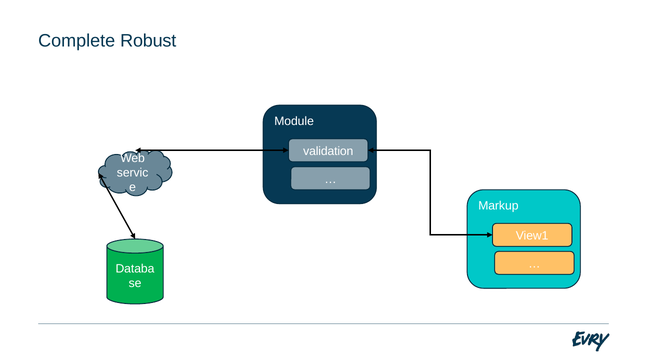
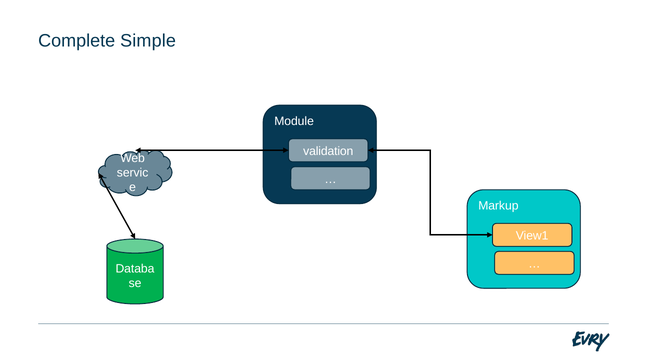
Robust: Robust -> Simple (148, 41)
